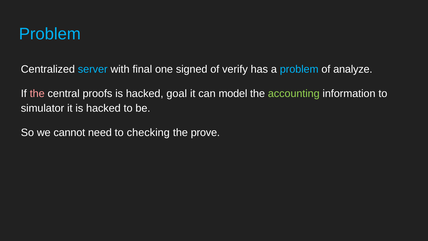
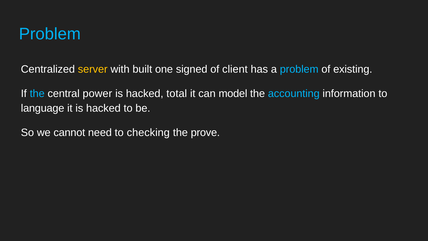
server colour: light blue -> yellow (93, 69)
final: final -> built (142, 69)
verify: verify -> client (235, 69)
analyze: analyze -> existing (353, 69)
the colour: pink -> light blue (37, 94)
proofs: proofs -> power (97, 94)
goal: goal -> total (177, 94)
accounting colour: light green -> light blue (294, 94)
simulator: simulator -> language (43, 108)
